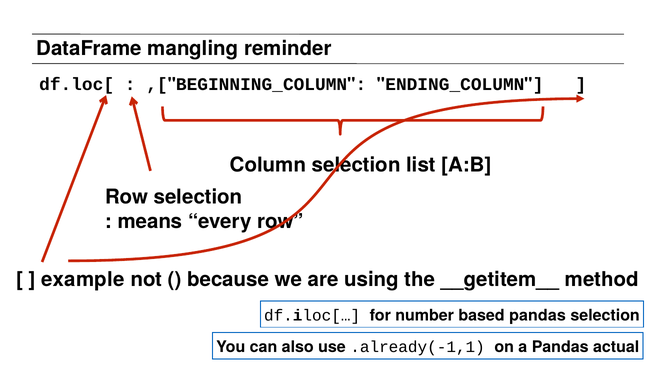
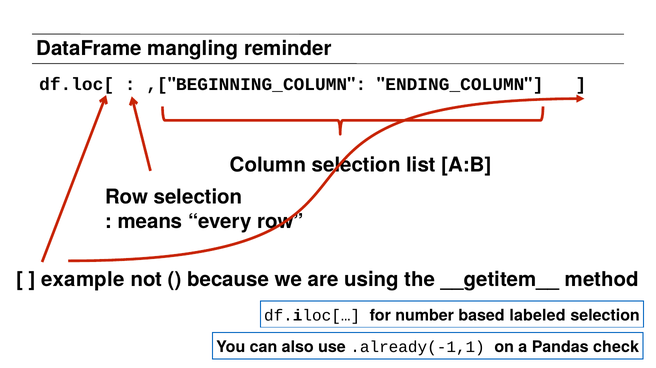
based pandas: pandas -> labeled (537, 316)
actual: actual -> check (616, 347)
